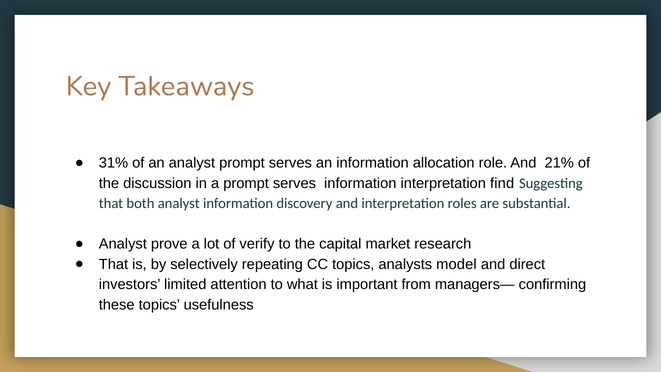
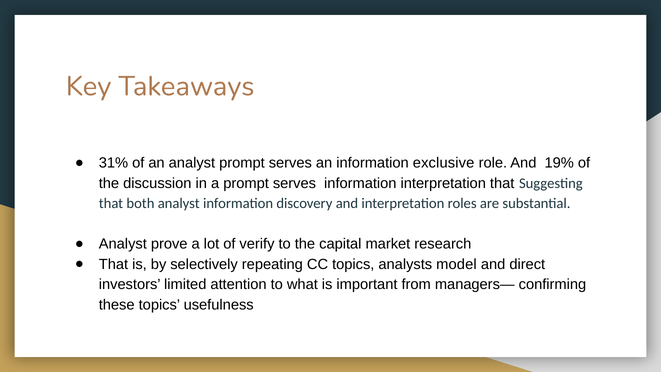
allocation: allocation -> exclusive (444, 163)
21%: 21% -> 19% (559, 163)
interpretation find: find -> that (502, 183)
